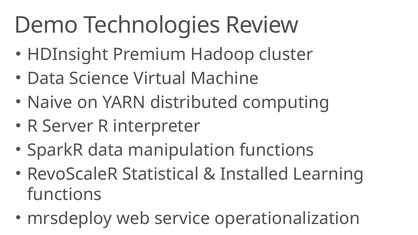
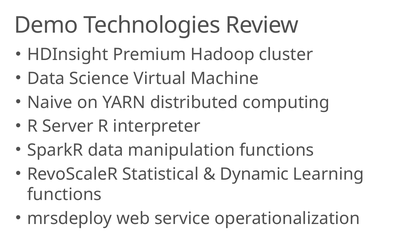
Installed: Installed -> Dynamic (254, 174)
